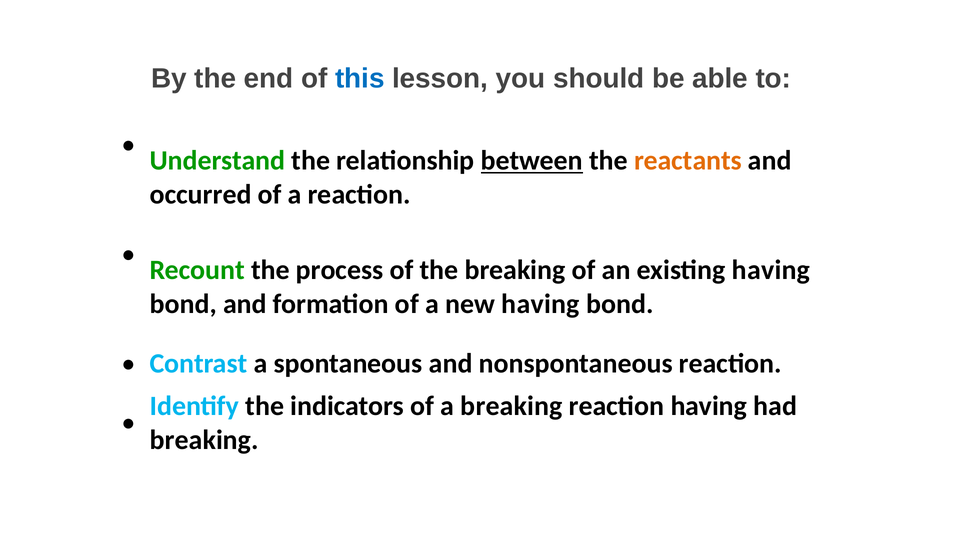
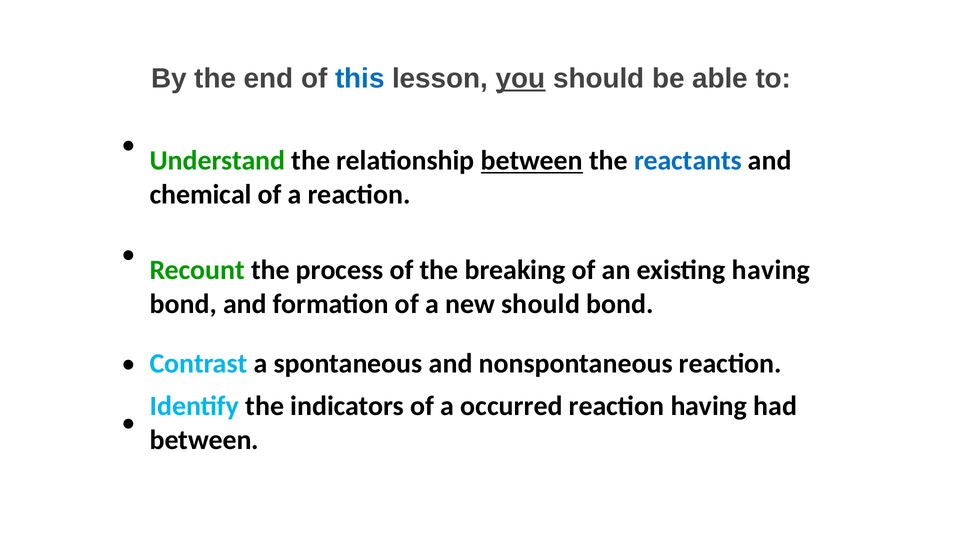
you underline: none -> present (521, 79)
reactants colour: orange -> blue (688, 161)
occurred: occurred -> chemical (201, 195)
new having: having -> should (541, 304)
a breaking: breaking -> occurred (512, 406)
breaking: breaking -> between (204, 440)
